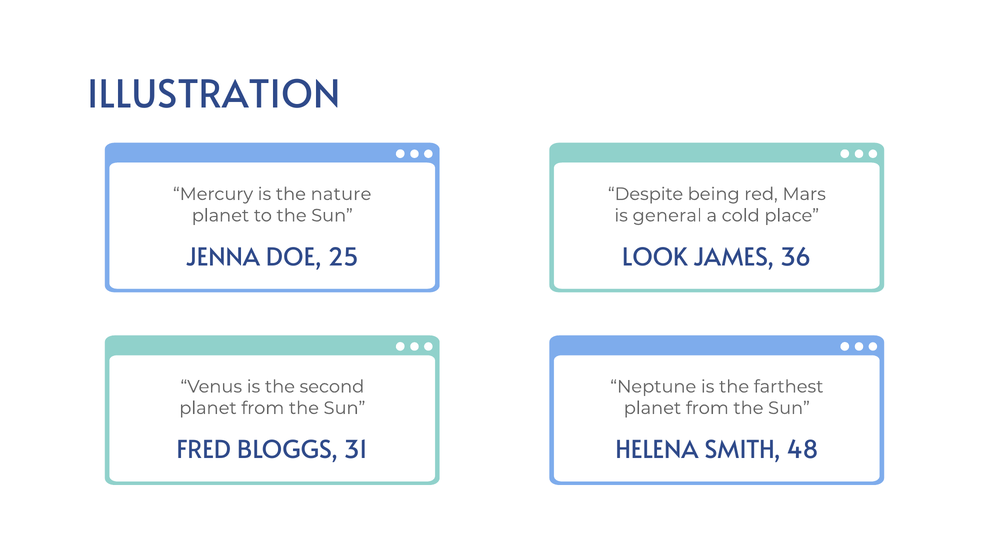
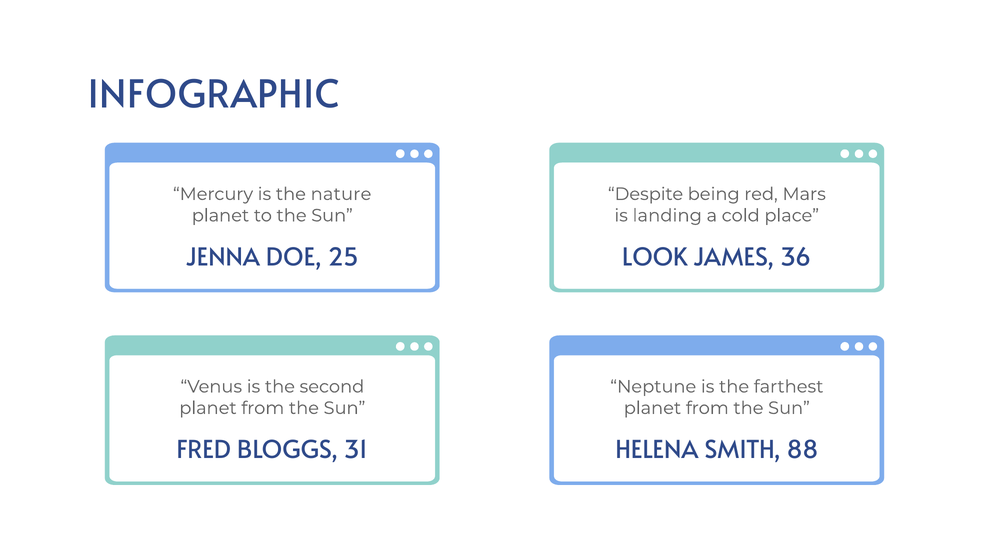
ILLUSTRATION: ILLUSTRATION -> INFOGRAPHIC (214, 95)
general: general -> landing (667, 216)
48: 48 -> 88 (803, 450)
